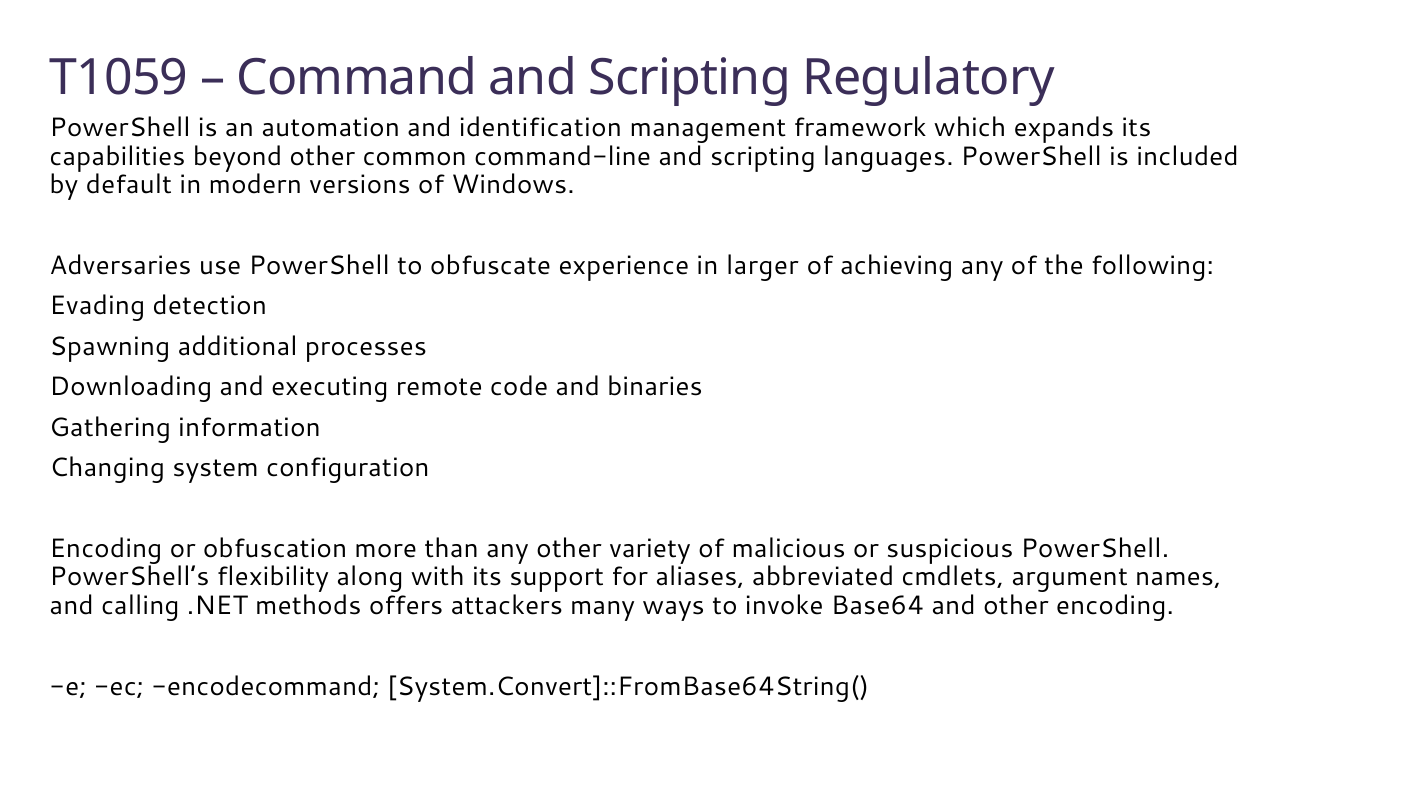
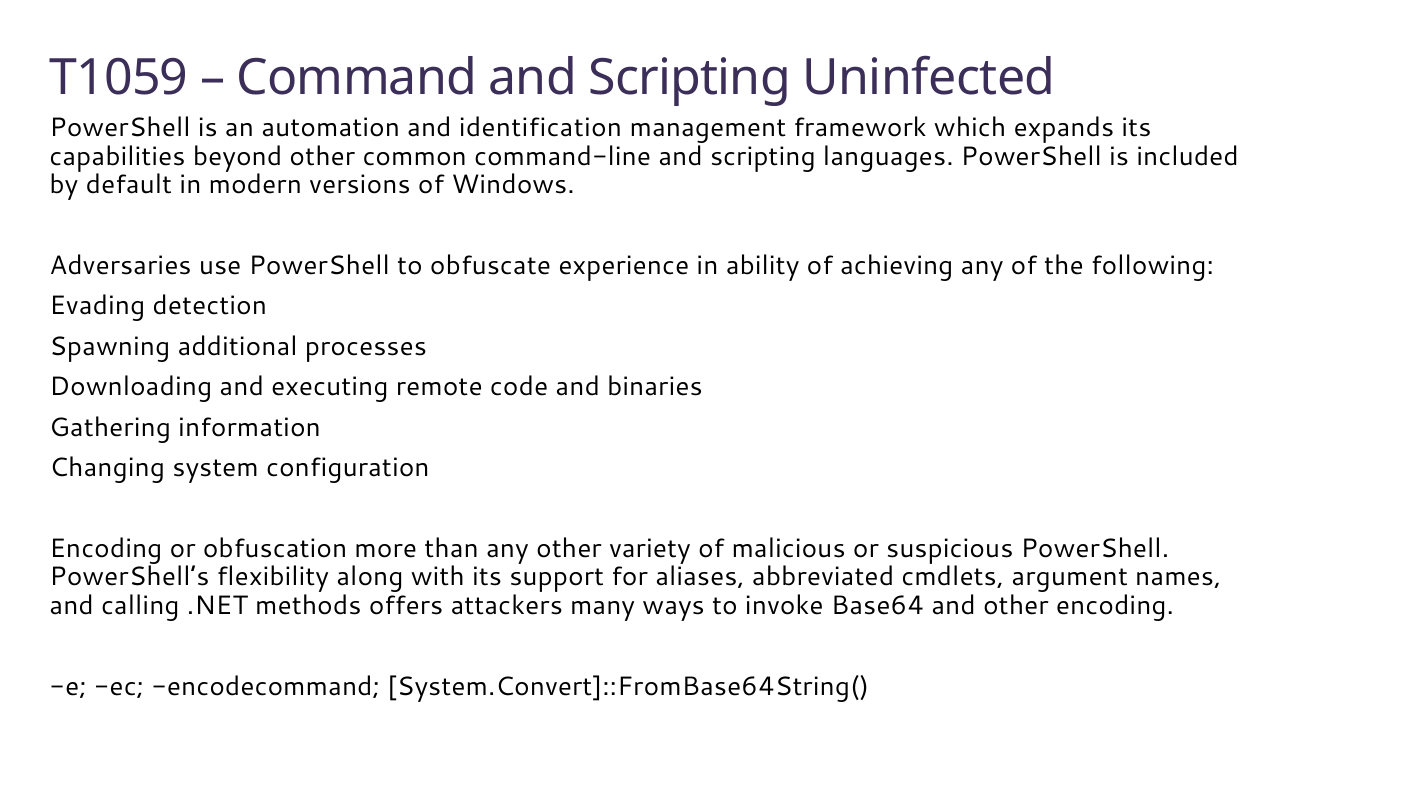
Regulatory: Regulatory -> Uninfected (929, 78)
larger: larger -> ability (763, 266)
